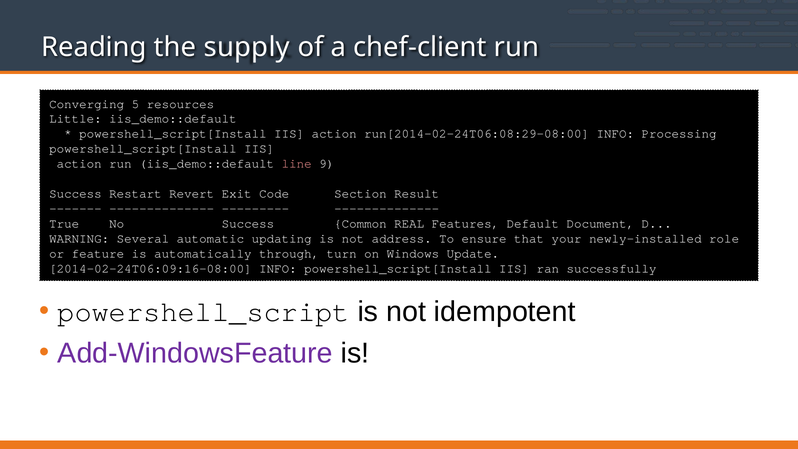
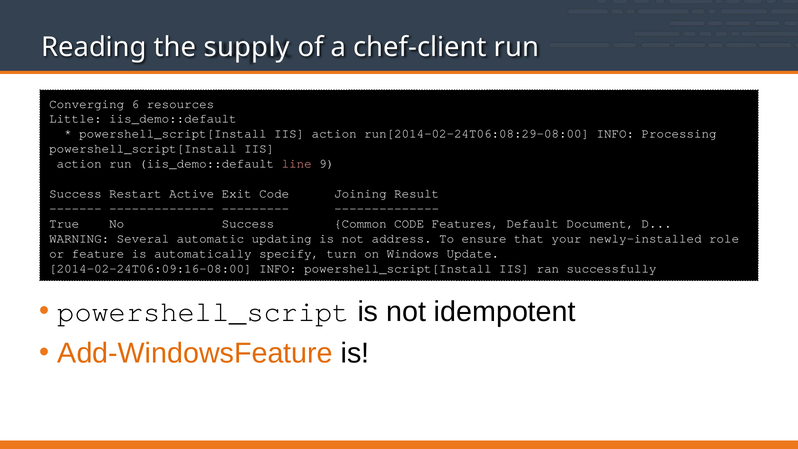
5: 5 -> 6 (135, 104)
Revert: Revert -> Active (192, 194)
Section: Section -> Joining (360, 194)
Common REAL: REAL -> CODE (409, 224)
through: through -> specify (289, 254)
Add-WindowsFeature colour: purple -> orange (195, 353)
